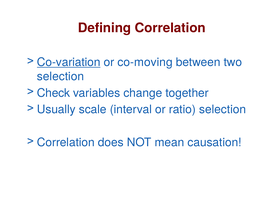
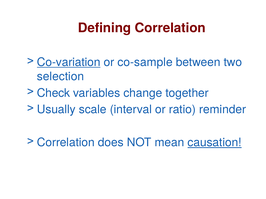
co-moving: co-moving -> co-sample (145, 62)
ratio selection: selection -> reminder (223, 110)
causation underline: none -> present (215, 143)
